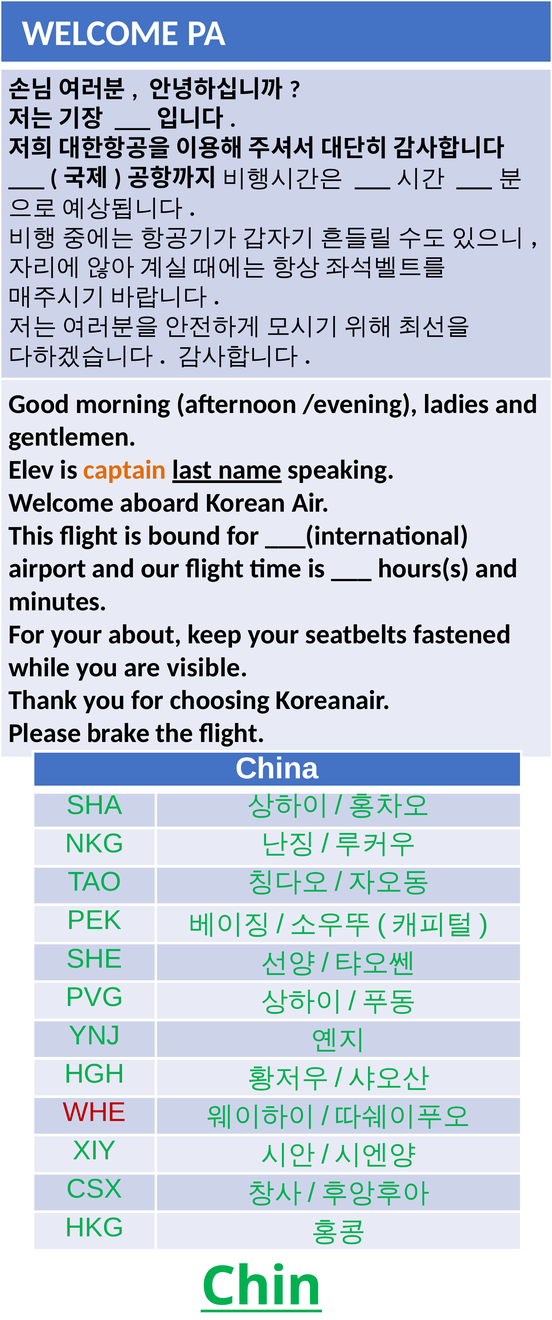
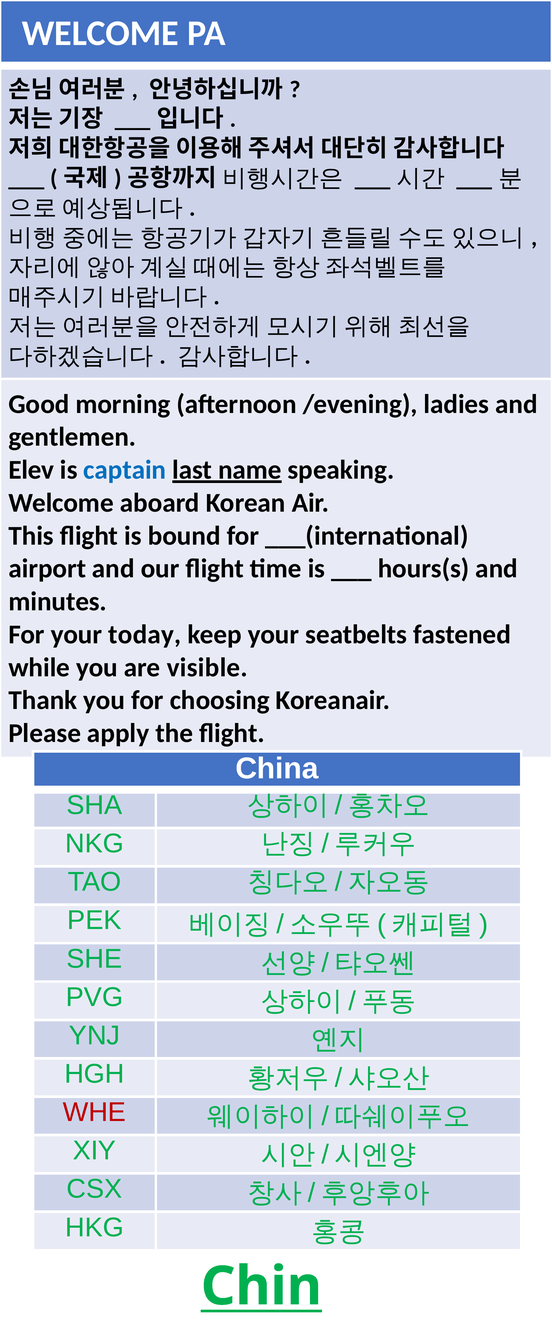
captain colour: orange -> blue (125, 470)
about: about -> today (145, 635)
brake: brake -> apply (118, 734)
